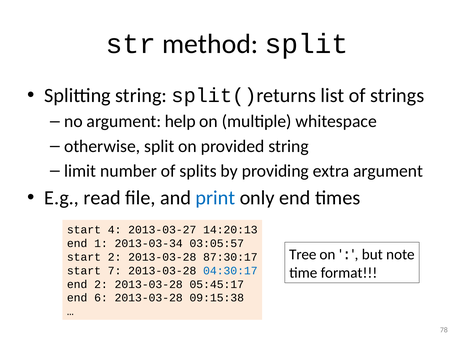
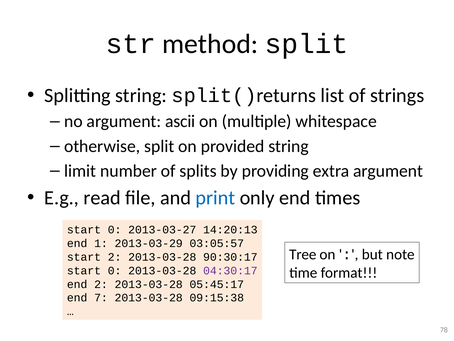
help: help -> ascii (180, 121)
4: 4 -> 0 (115, 229)
2013-03-34: 2013-03-34 -> 2013-03-29 (149, 243)
87:30:17: 87:30:17 -> 90:30:17 (230, 257)
7: 7 -> 0 (115, 270)
04:30:17 colour: blue -> purple (230, 270)
6: 6 -> 7 (101, 297)
